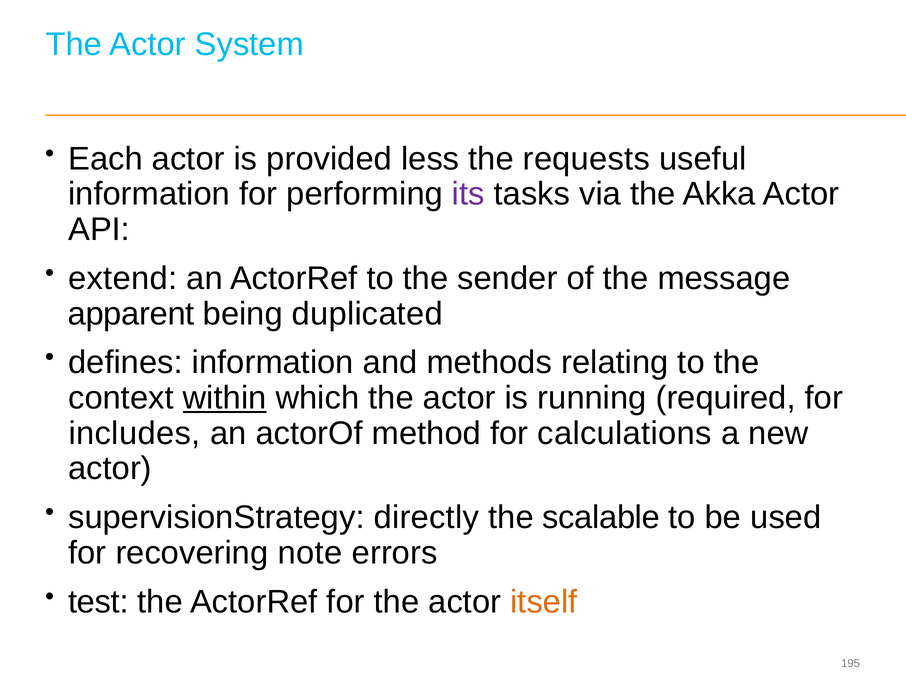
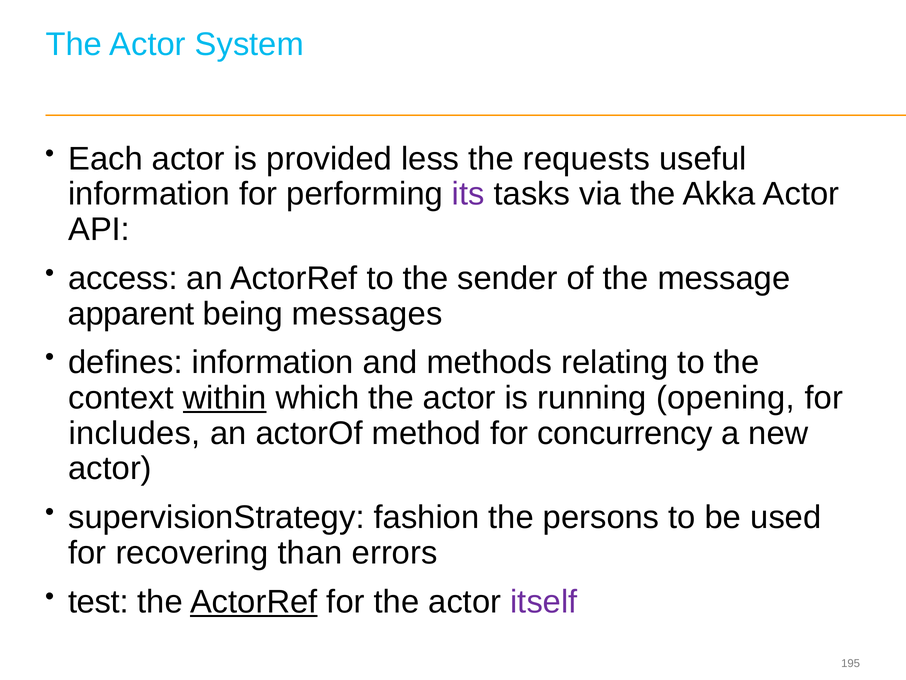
extend: extend -> access (123, 278)
duplicated: duplicated -> messages (367, 314)
required: required -> opening (726, 398)
calculations: calculations -> concurrency (625, 433)
directly: directly -> fashion (426, 517)
scalable: scalable -> persons (601, 517)
note: note -> than (310, 553)
ActorRef underline: none -> present (254, 601)
itself colour: orange -> purple (544, 601)
